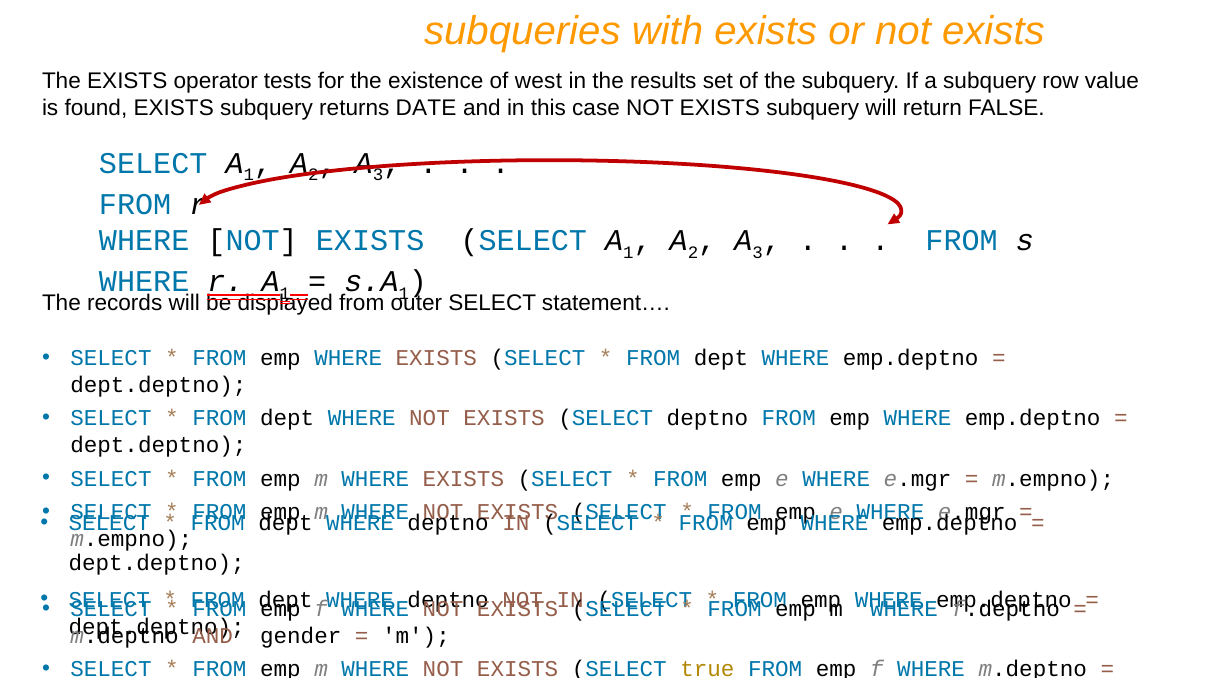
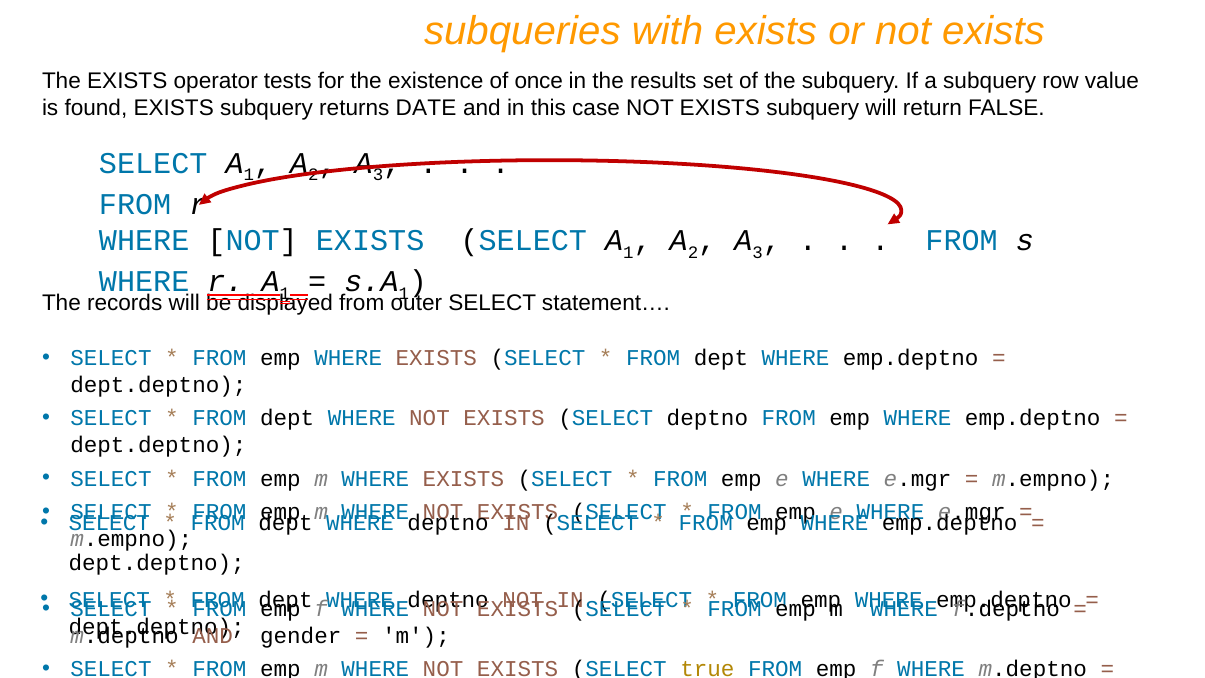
west: west -> once (539, 81)
